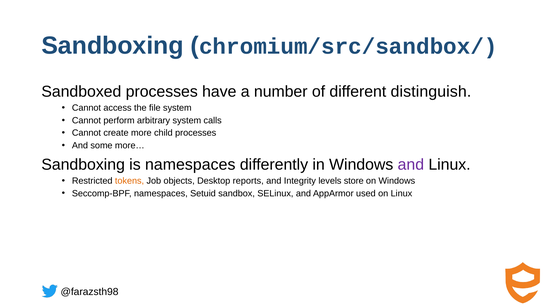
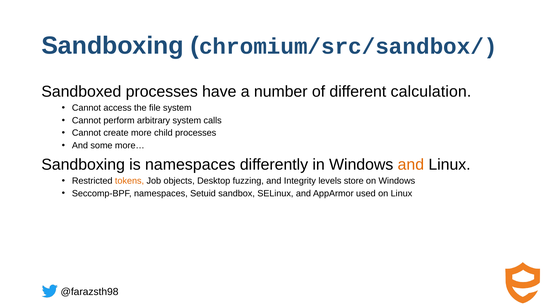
distinguish: distinguish -> calculation (431, 92)
and colour: purple -> orange (411, 165)
reports: reports -> fuzzing (248, 181)
